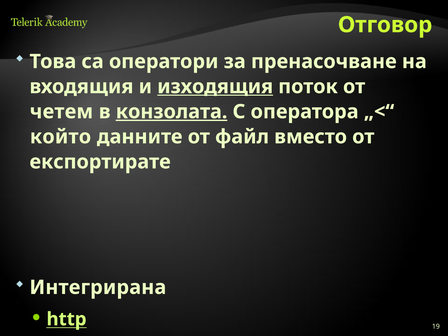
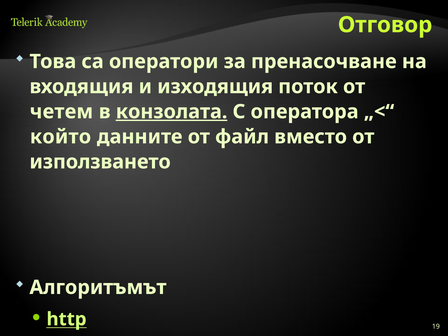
изходящия underline: present -> none (215, 87)
експортирате: експортирате -> използването (100, 162)
Интегрирана: Интегрирана -> Алгоритъмът (98, 287)
